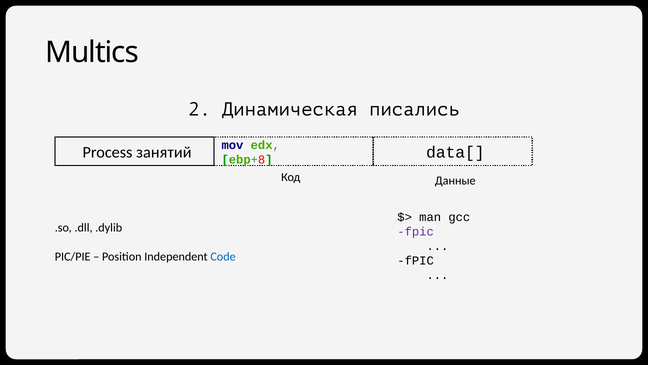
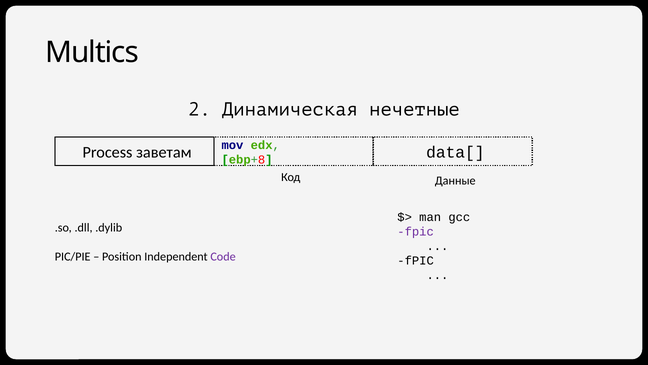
писались: писались -> нечетные (415, 110)
занятий: занятий -> заветам (164, 152)
Code colour: blue -> purple (223, 256)
